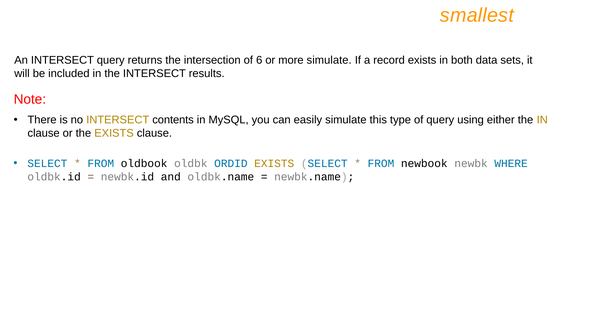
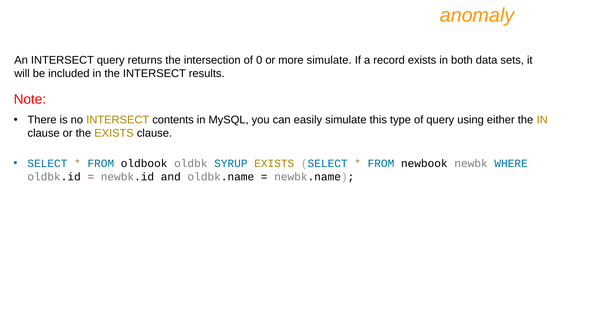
smallest: smallest -> anomaly (477, 15)
6: 6 -> 0 (259, 60)
ORDID: ORDID -> SYRUP (231, 163)
